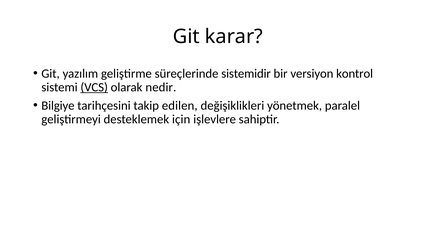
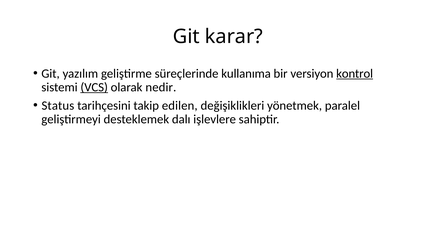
sistemidir: sistemidir -> kullanıma (246, 74)
kontrol underline: none -> present (355, 74)
Bilgiye: Bilgiye -> Status (58, 106)
için: için -> dalı (181, 119)
